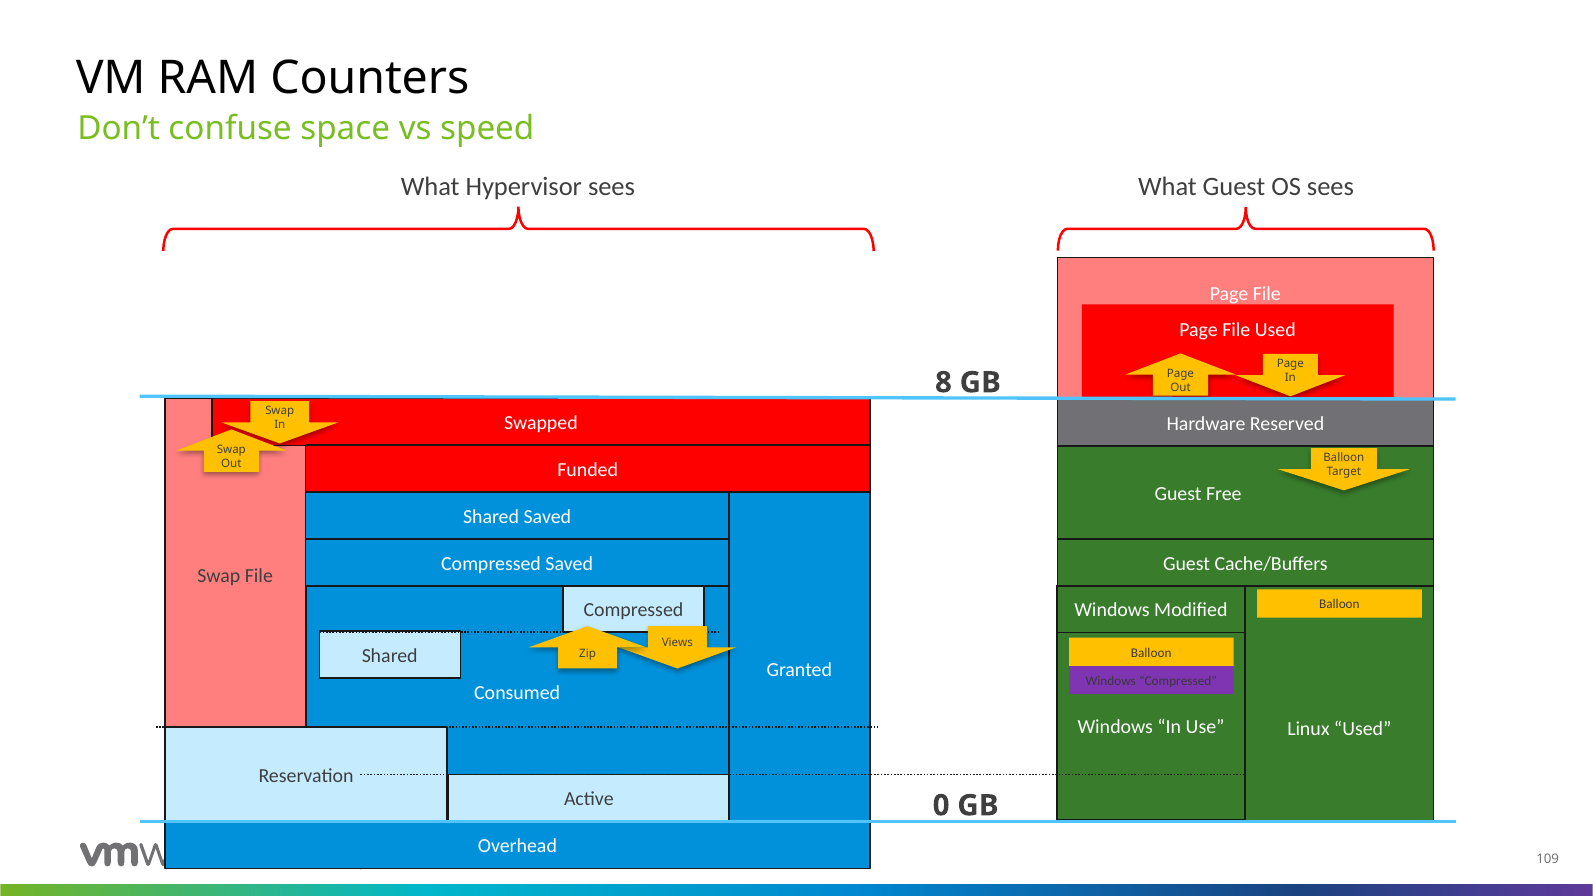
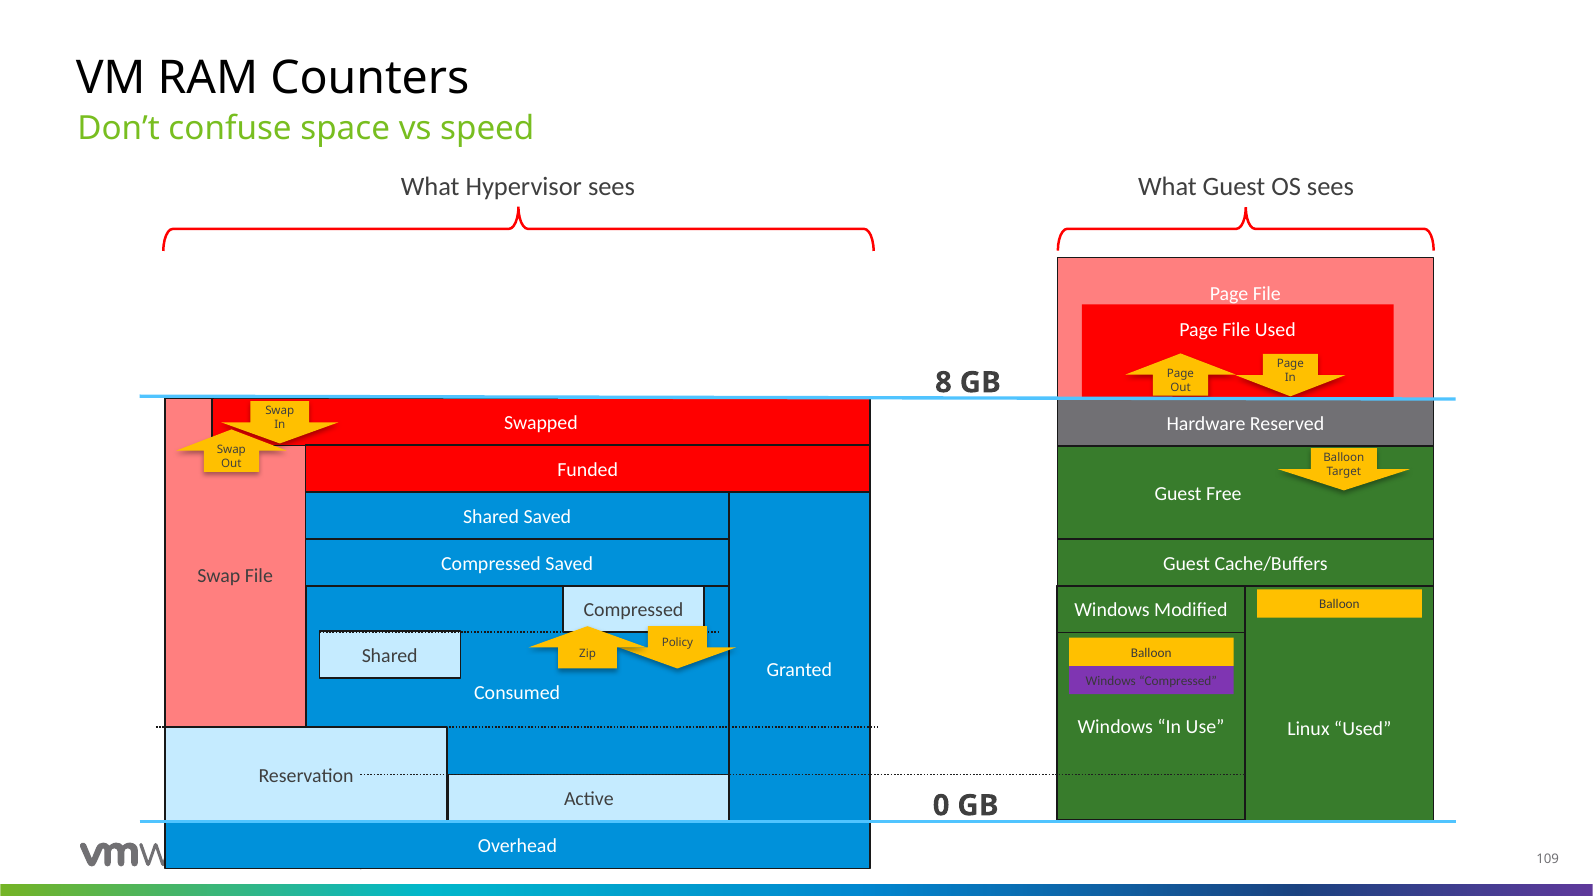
Views: Views -> Policy (677, 643)
